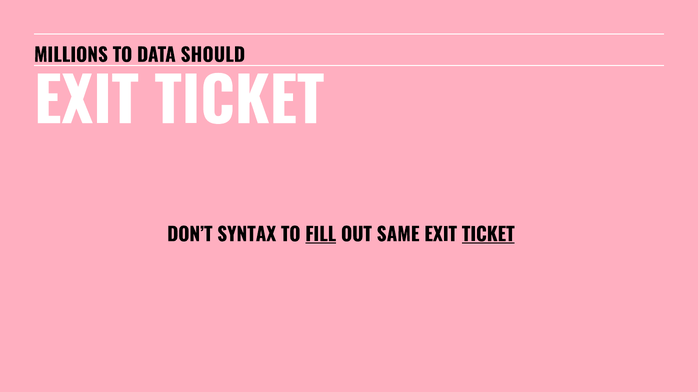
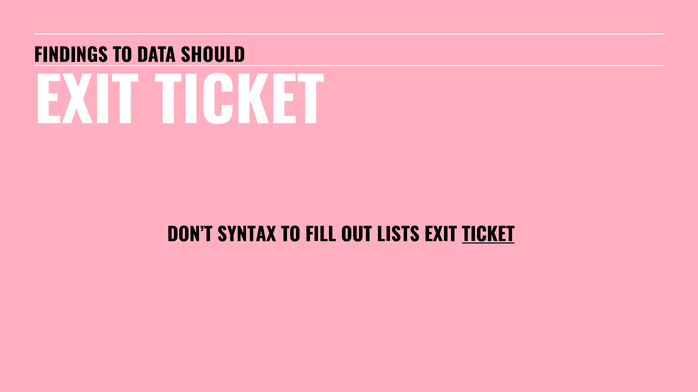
MILLIONS: MILLIONS -> FINDINGS (71, 56)
FILL underline: present -> none (321, 235)
SAME: SAME -> LISTS (398, 235)
